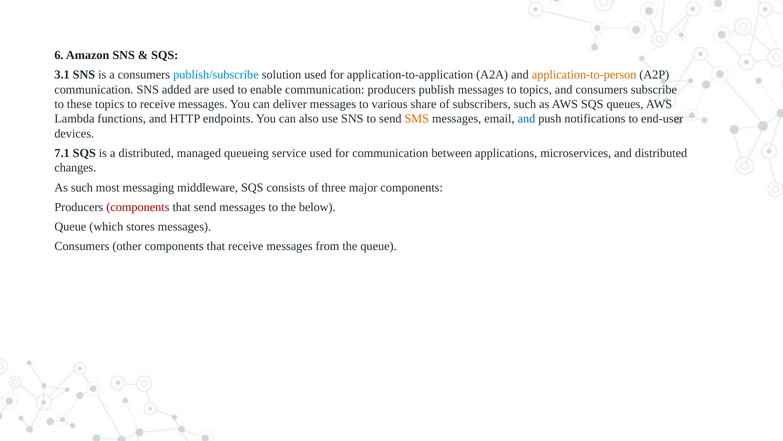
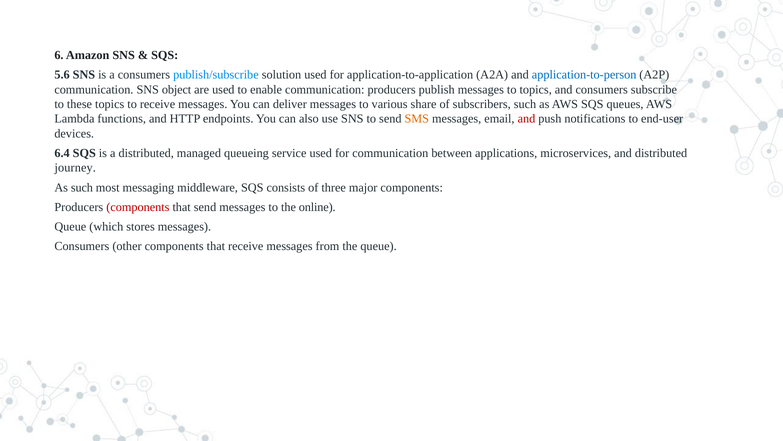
3.1: 3.1 -> 5.6 (62, 75)
application-to-person colour: orange -> blue (584, 75)
added: added -> object (177, 89)
and colour: blue -> red (526, 119)
7.1: 7.1 -> 6.4 (62, 153)
changes: changes -> journey (75, 168)
below: below -> online (317, 207)
